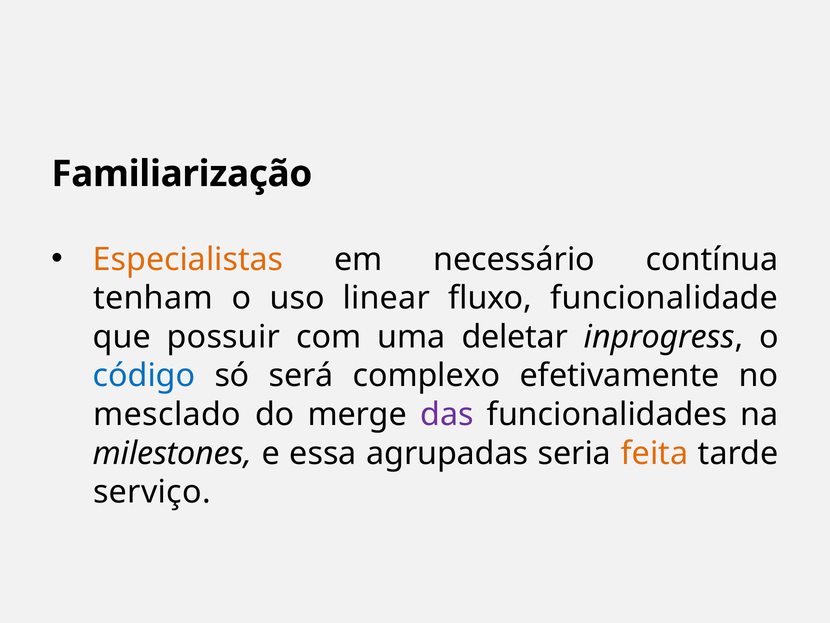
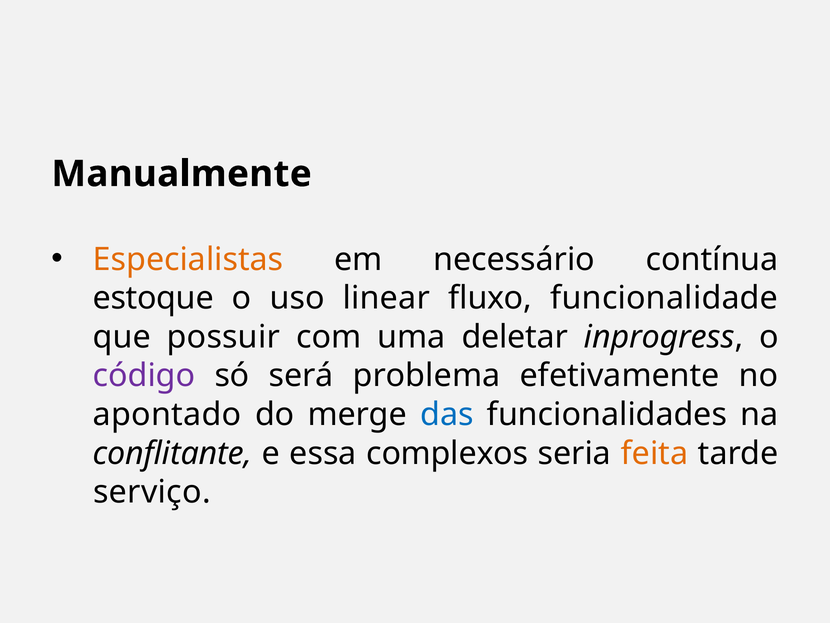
Familiarização: Familiarização -> Manualmente (182, 174)
tenham: tenham -> estoque (153, 298)
código colour: blue -> purple (144, 376)
complexo: complexo -> problema (427, 376)
mesclado: mesclado -> apontado (167, 414)
das colour: purple -> blue (447, 414)
milestones: milestones -> conflitante (172, 453)
agrupadas: agrupadas -> complexos (447, 453)
